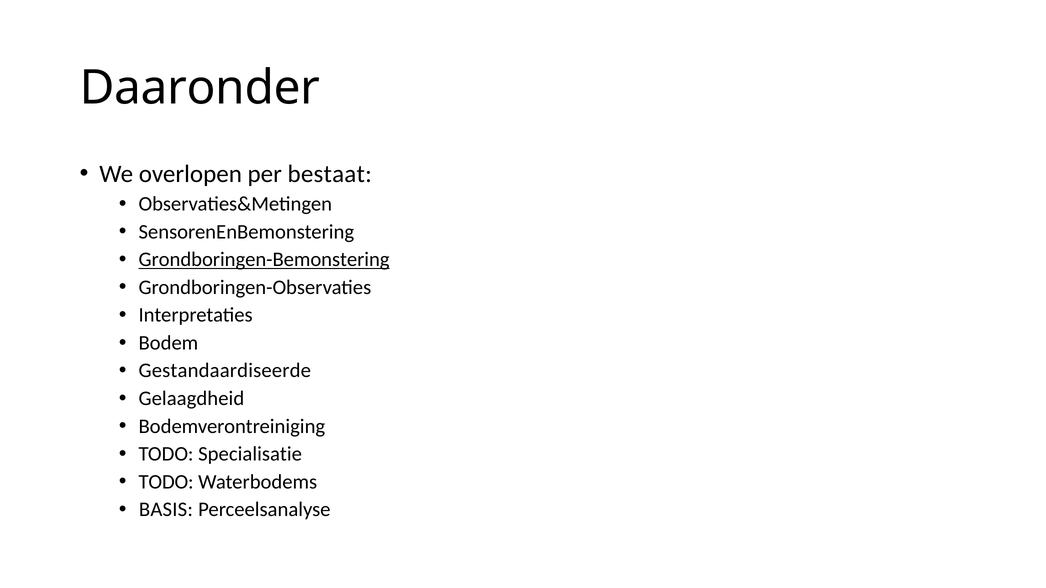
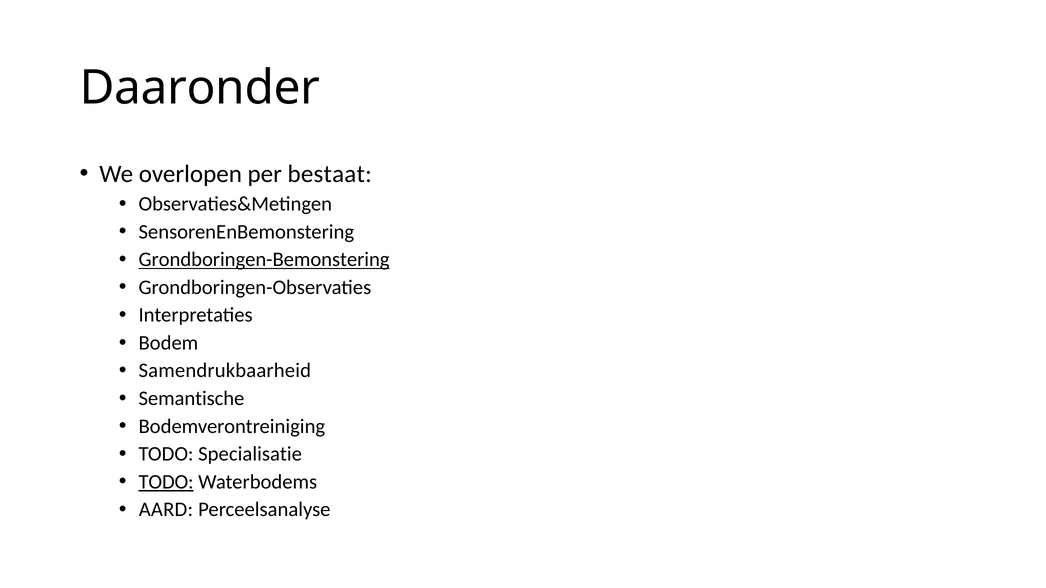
Gestandaardiseerde: Gestandaardiseerde -> Samendrukbaarheid (225, 371)
Gelaagdheid: Gelaagdheid -> Semantische (191, 399)
TODO underline: none -> present (166, 482)
BASIS: BASIS -> AARD (166, 510)
